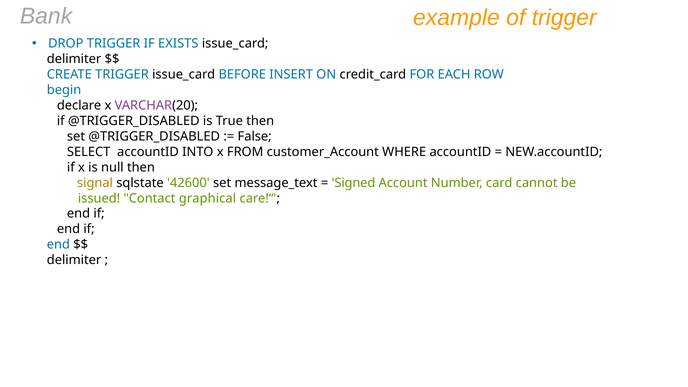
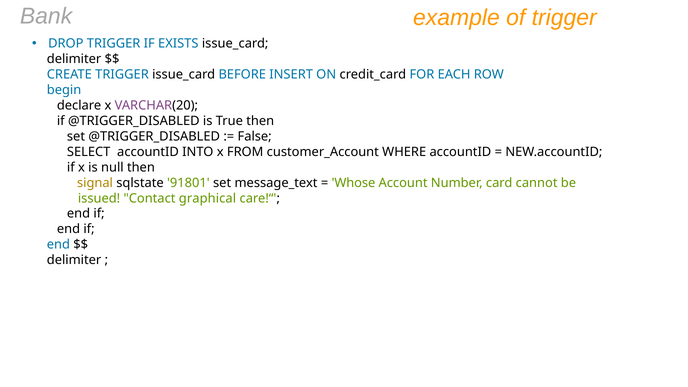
42600: 42600 -> 91801 (188, 183)
Signed: Signed -> Whose (353, 183)
